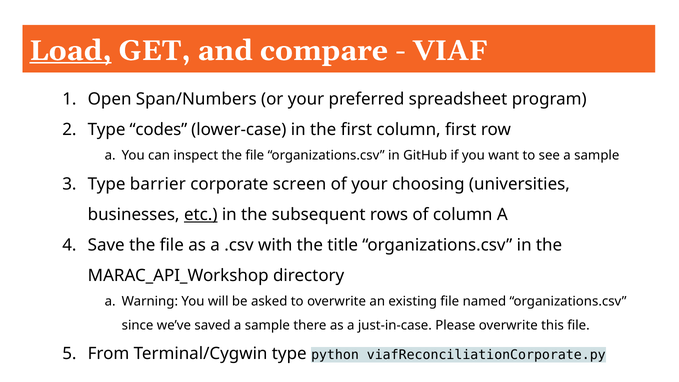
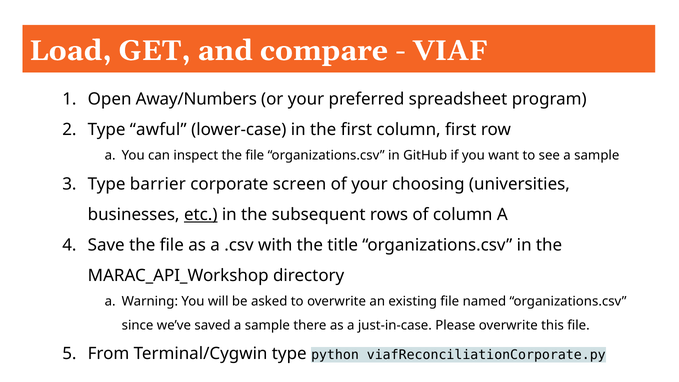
Load underline: present -> none (70, 51)
Span/Numbers: Span/Numbers -> Away/Numbers (196, 99)
codes: codes -> awful (158, 130)
